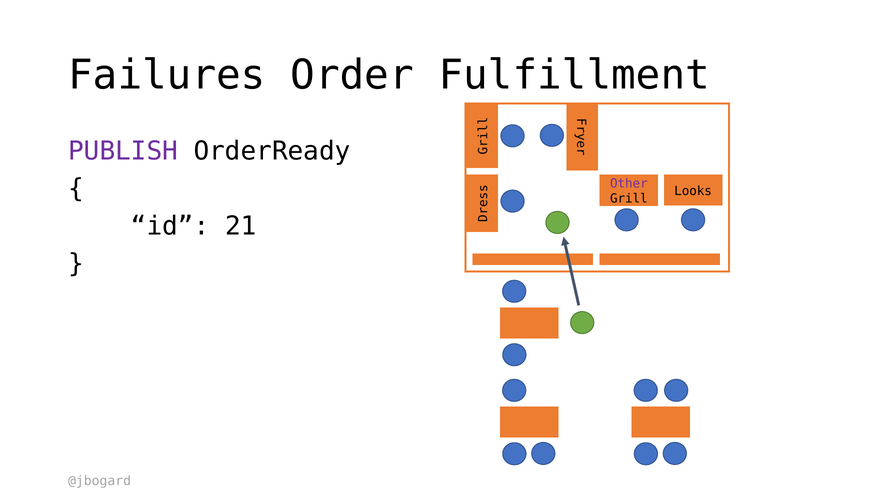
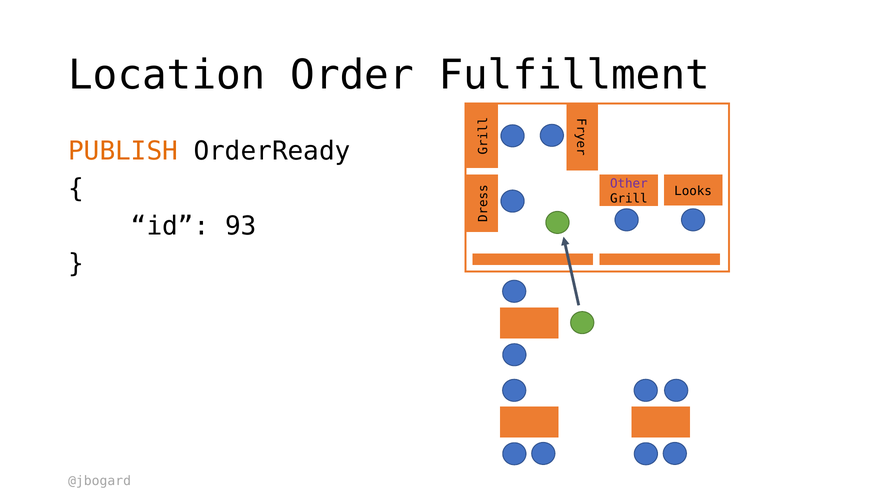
Failures: Failures -> Location (167, 75)
PUBLISH colour: purple -> orange (123, 151)
21: 21 -> 93 (241, 226)
